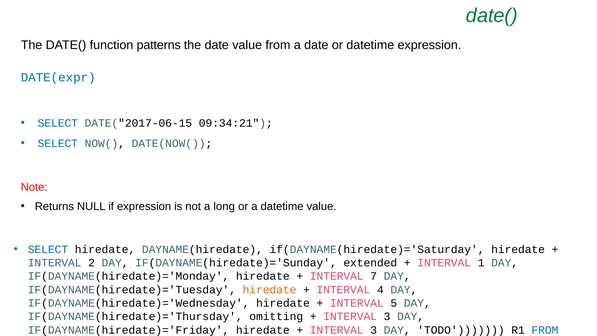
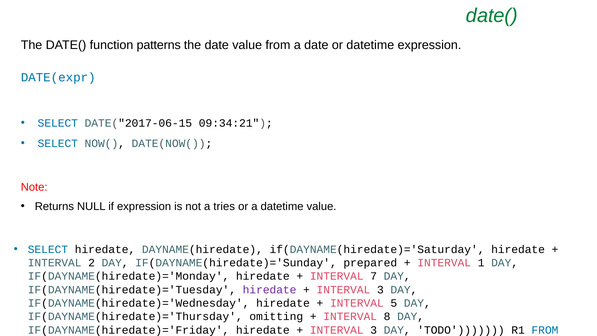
long: long -> tries (224, 206)
extended: extended -> prepared (370, 263)
hiredate colour: orange -> purple (270, 290)
4: 4 -> 3 (380, 290)
3: 3 -> 8 (387, 316)
